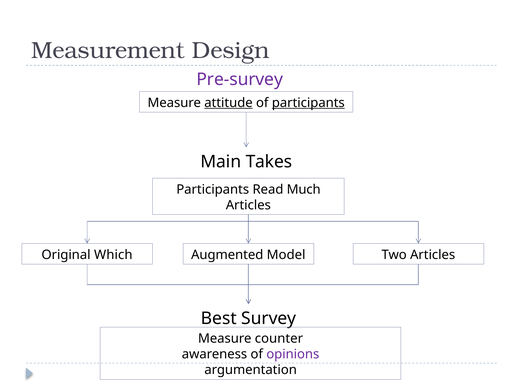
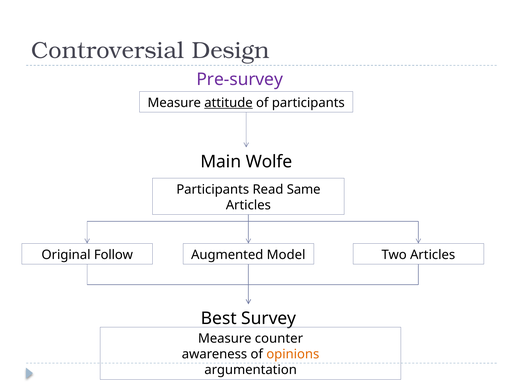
Measurement: Measurement -> Controversial (108, 50)
participants underline: present -> none (308, 103)
Takes: Takes -> Wolfe (269, 162)
Much: Much -> Same (304, 190)
Which: Which -> Follow (113, 255)
opinions colour: purple -> orange (293, 355)
